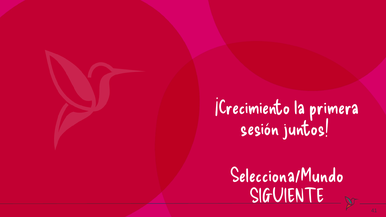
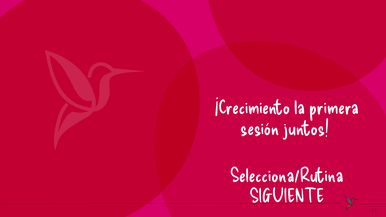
Selecciona/Mundo: Selecciona/Mundo -> Selecciona/Rutina (287, 176)
